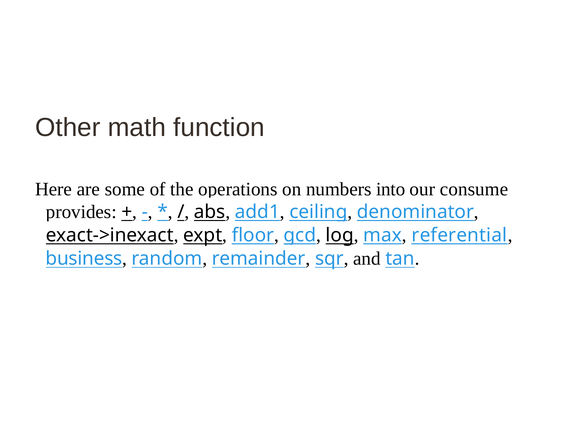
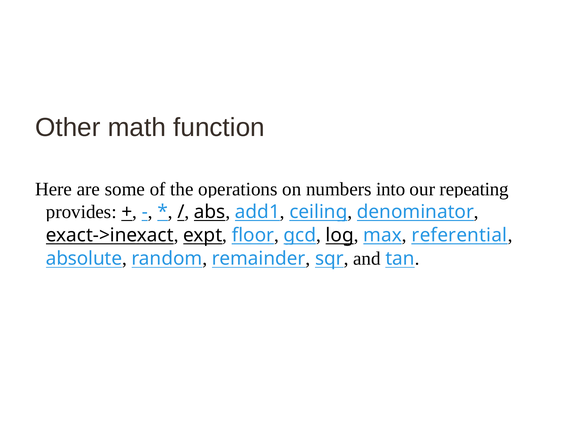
consume: consume -> repeating (474, 189)
business: business -> absolute (84, 259)
